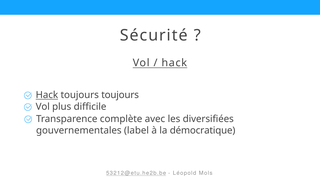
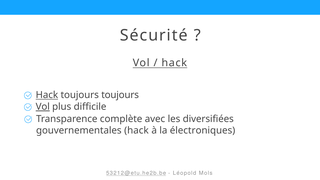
Vol underline: none -> present (43, 107)
gouvernementales label: label -> hack (136, 131)
démocratique: démocratique -> électroniques (203, 131)
